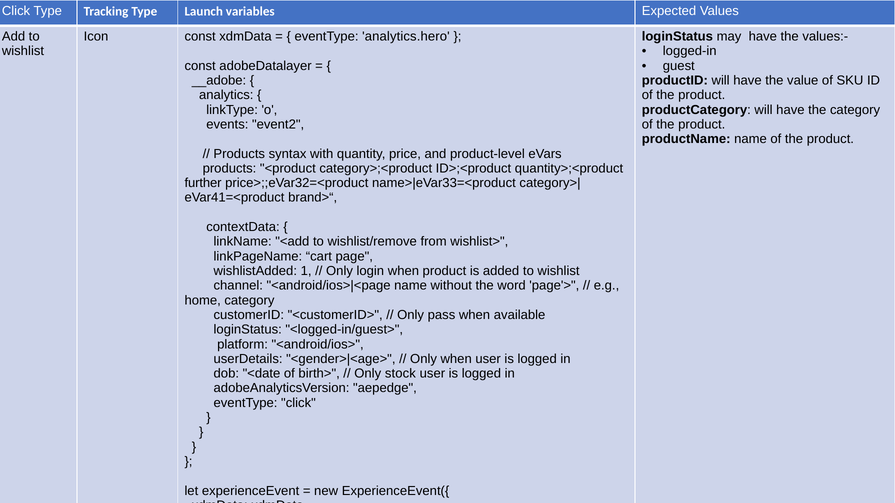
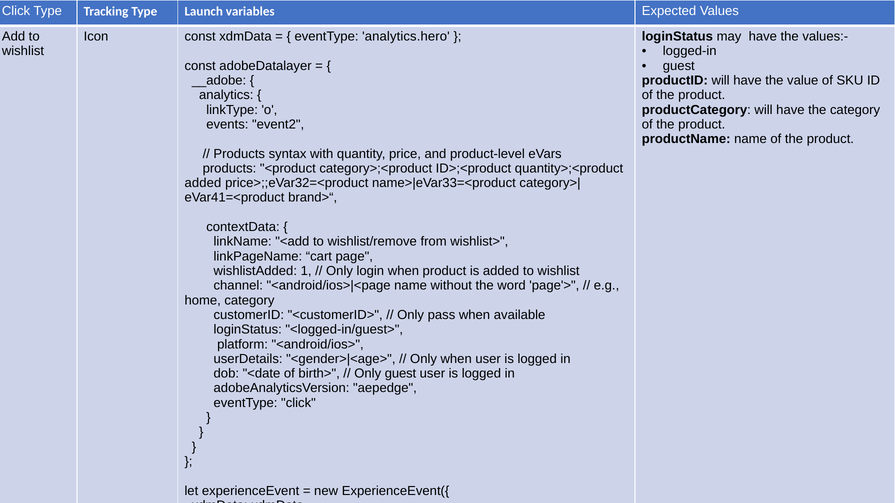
further: further -> added (203, 183)
Only stock: stock -> guest (401, 374)
